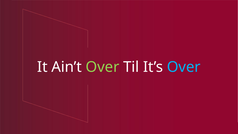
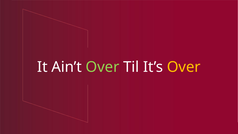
Over colour: light blue -> yellow (184, 67)
